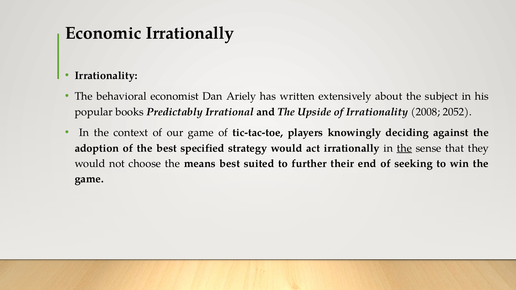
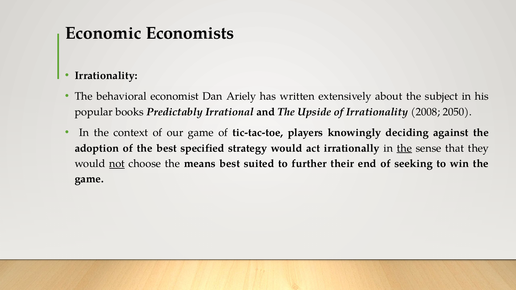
Economic Irrationally: Irrationally -> Economists (190, 33)
2052: 2052 -> 2050 (457, 112)
not underline: none -> present (117, 164)
